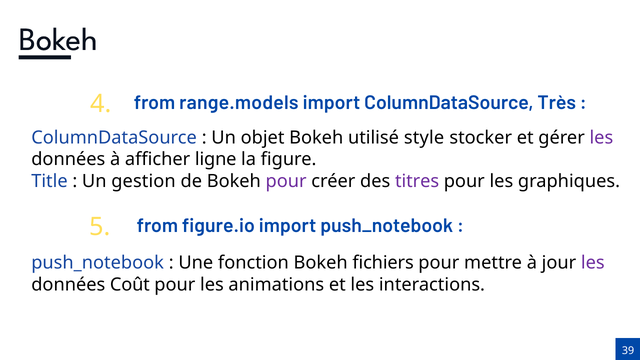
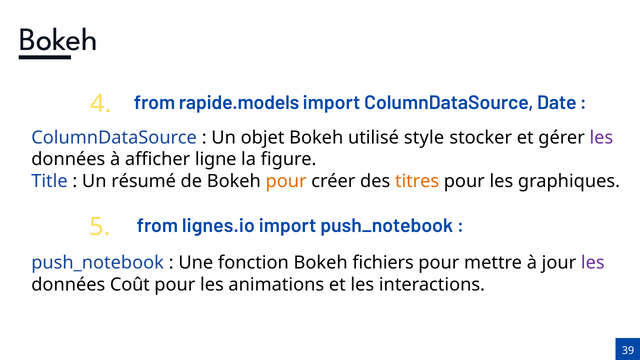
range.models: range.models -> rapide.models (239, 103)
Très: Très -> Date (557, 103)
gestion: gestion -> résumé (144, 181)
pour colour: purple -> orange (286, 181)
titres colour: purple -> orange (417, 181)
figure.io: figure.io -> lignes.io (218, 226)
